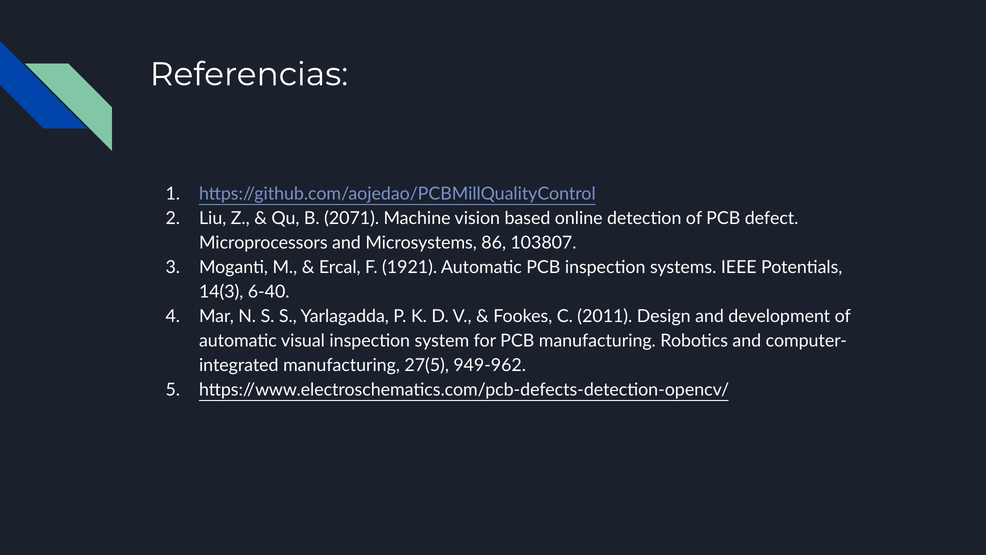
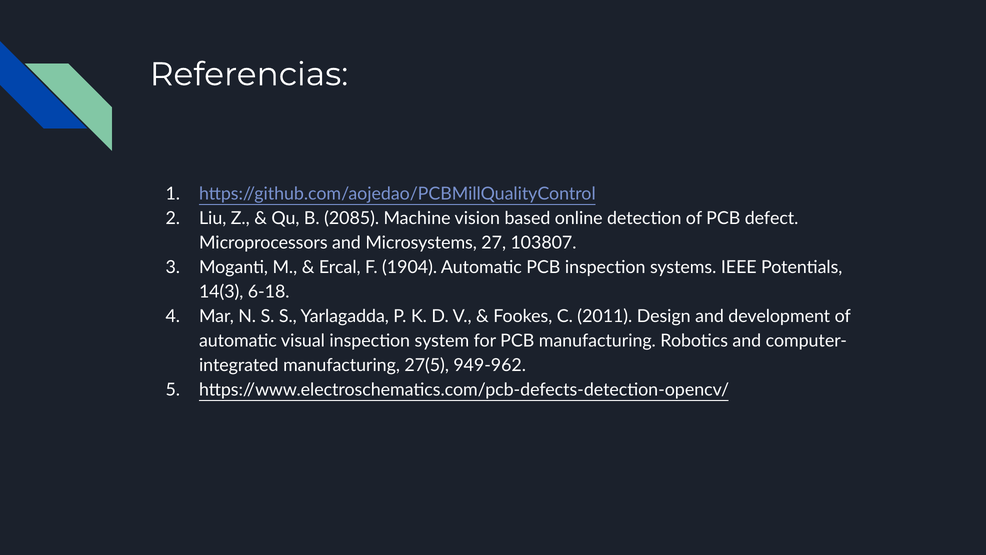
2071: 2071 -> 2085 (352, 218)
86: 86 -> 27 (494, 243)
1921: 1921 -> 1904 (410, 267)
6-40: 6-40 -> 6-18 (269, 292)
